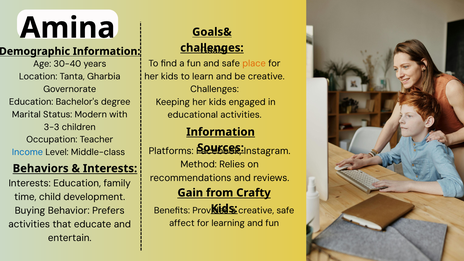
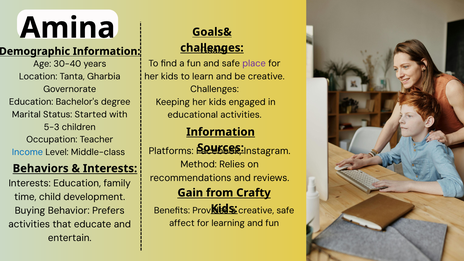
place colour: orange -> purple (254, 63)
Modern: Modern -> Started (91, 114)
3-3: 3-3 -> 5-3 (52, 127)
